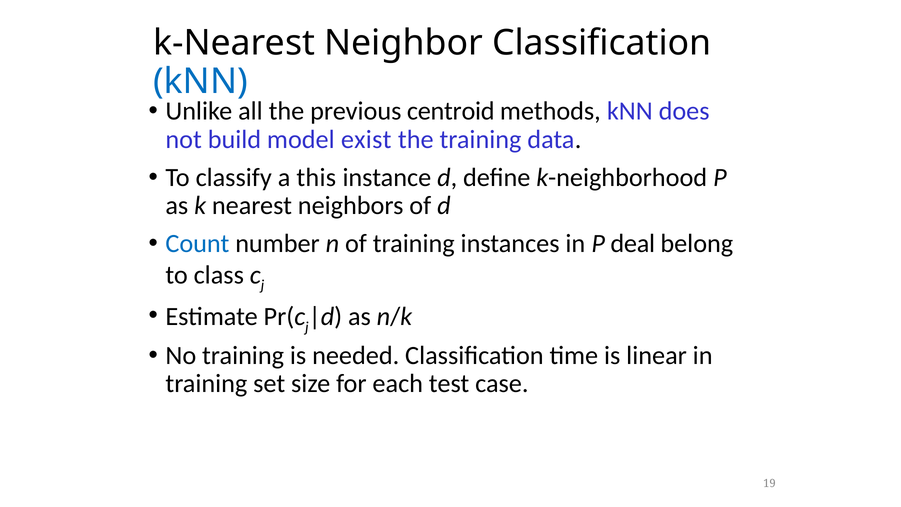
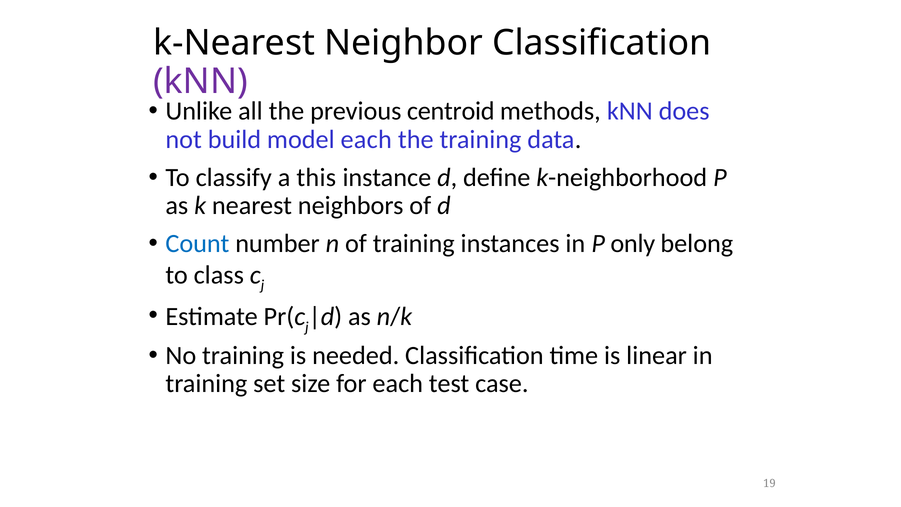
kNN colour: blue -> purple (201, 82)
model exist: exist -> each (366, 140)
deal: deal -> only (633, 243)
